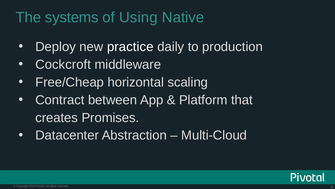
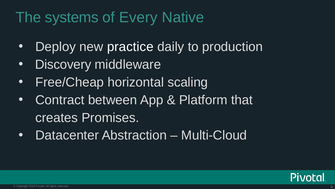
Using: Using -> Every (138, 17)
Cockcroft: Cockcroft -> Discovery (63, 64)
